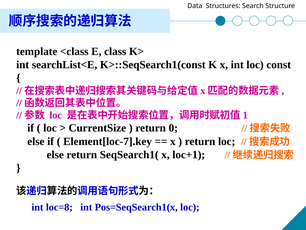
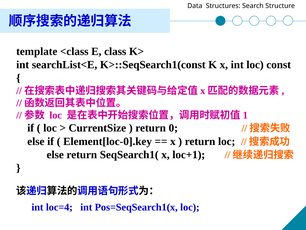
Element[loc-7].key: Element[loc-7].key -> Element[loc-0].key (108, 141)
loc=8: loc=8 -> loc=4 (59, 207)
